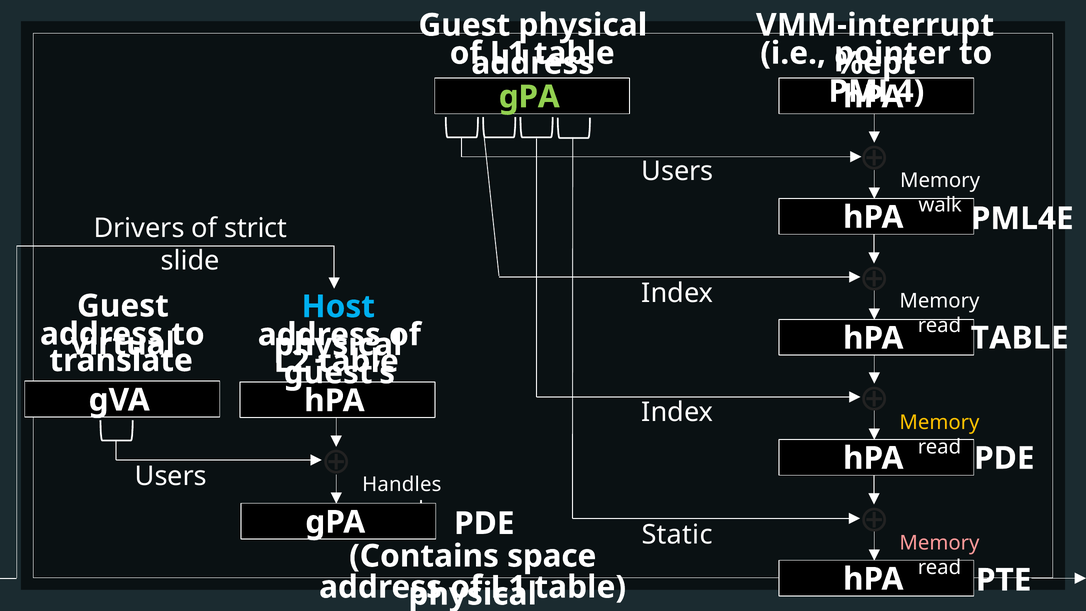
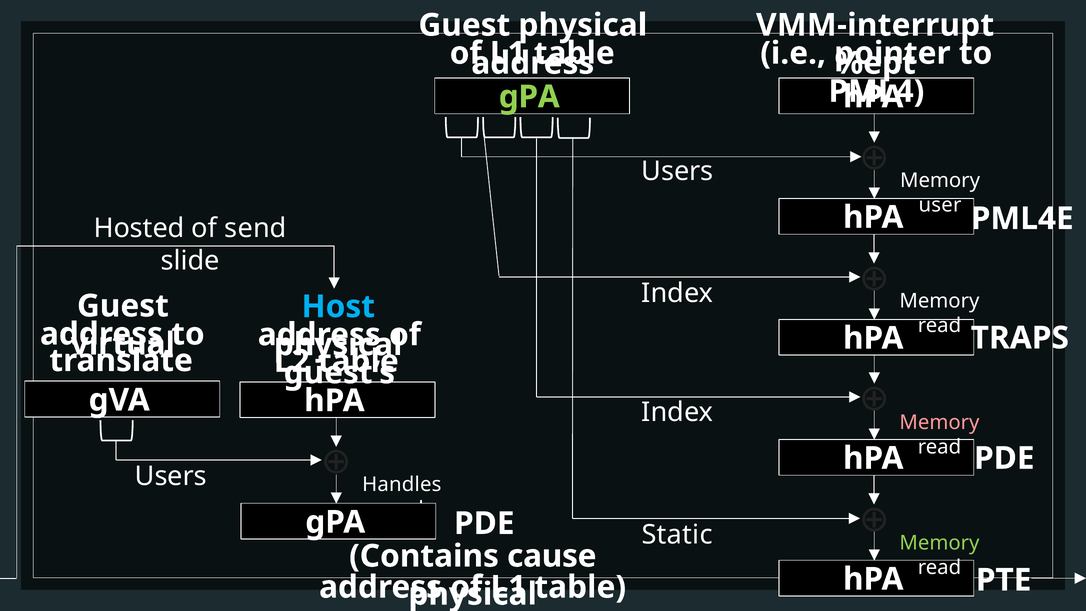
walk: walk -> user (940, 205)
Drivers: Drivers -> Hosted (139, 228)
strict: strict -> send (256, 228)
TABLE: TABLE -> TRAPS (1020, 338)
Memory colour: yellow -> pink (939, 422)
Memory colour: pink -> light green (939, 543)
space: space -> cause (552, 556)
